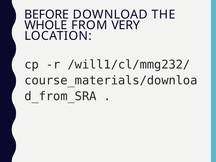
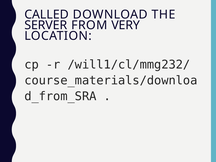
BEFORE: BEFORE -> CALLED (47, 15)
WHOLE: WHOLE -> SERVER (46, 25)
